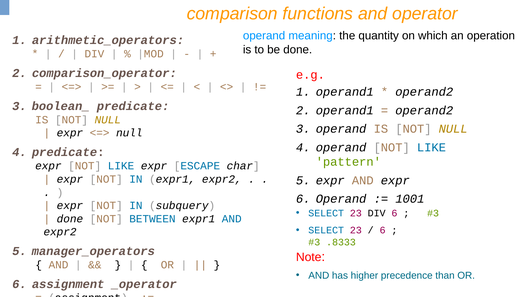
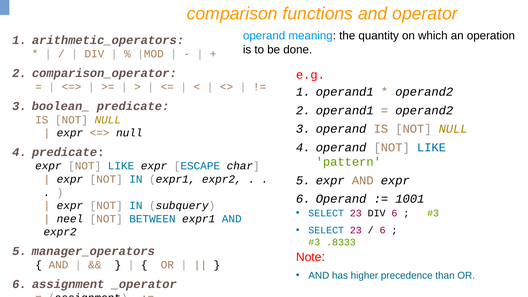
done: done -> neel (70, 219)
